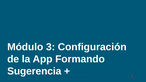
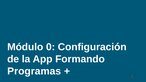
3: 3 -> 0 (51, 47)
Sugerencia: Sugerencia -> Programas (34, 71)
